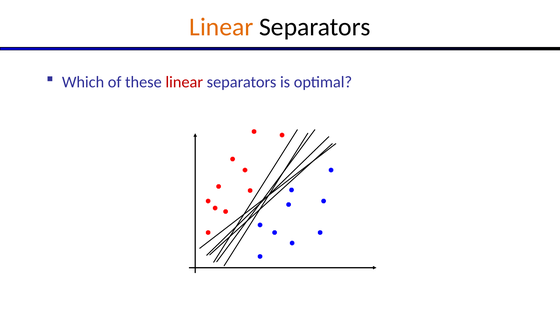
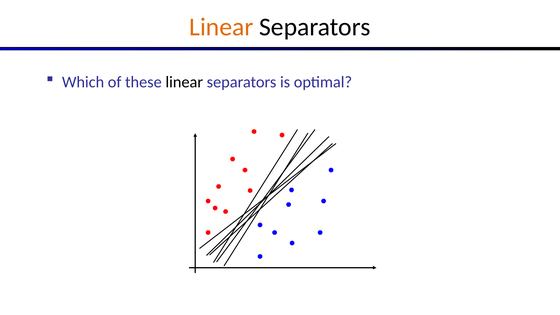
linear colour: red -> black (184, 82)
